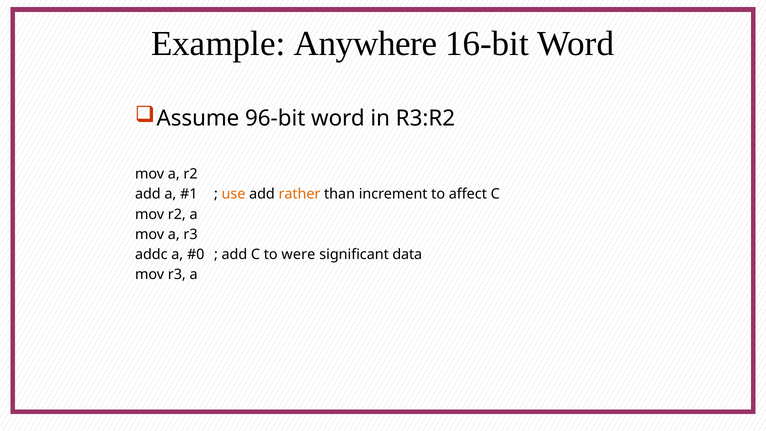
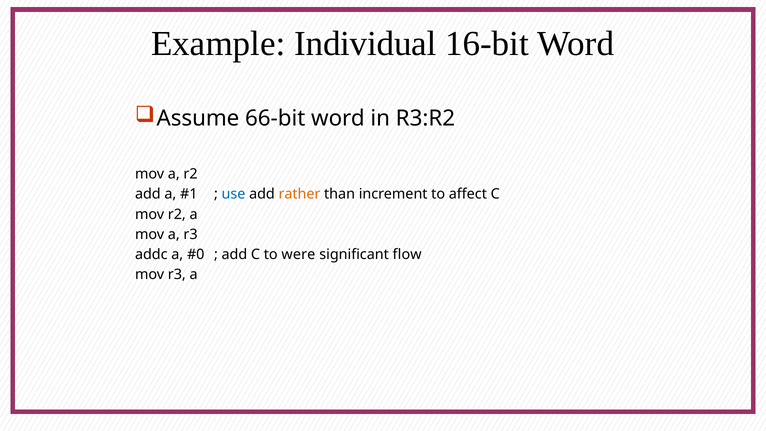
Anywhere: Anywhere -> Individual (365, 44)
96-bit: 96-bit -> 66-bit (275, 118)
use colour: orange -> blue (233, 194)
data: data -> flow (407, 254)
